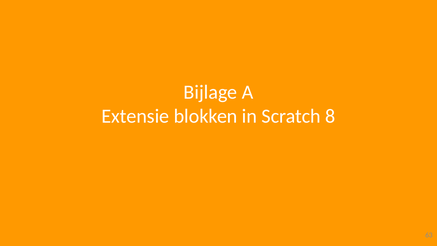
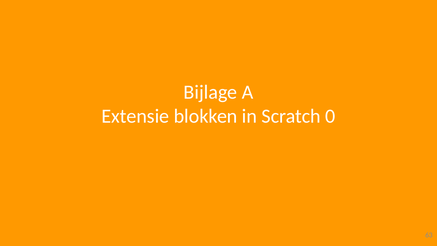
8: 8 -> 0 (330, 116)
